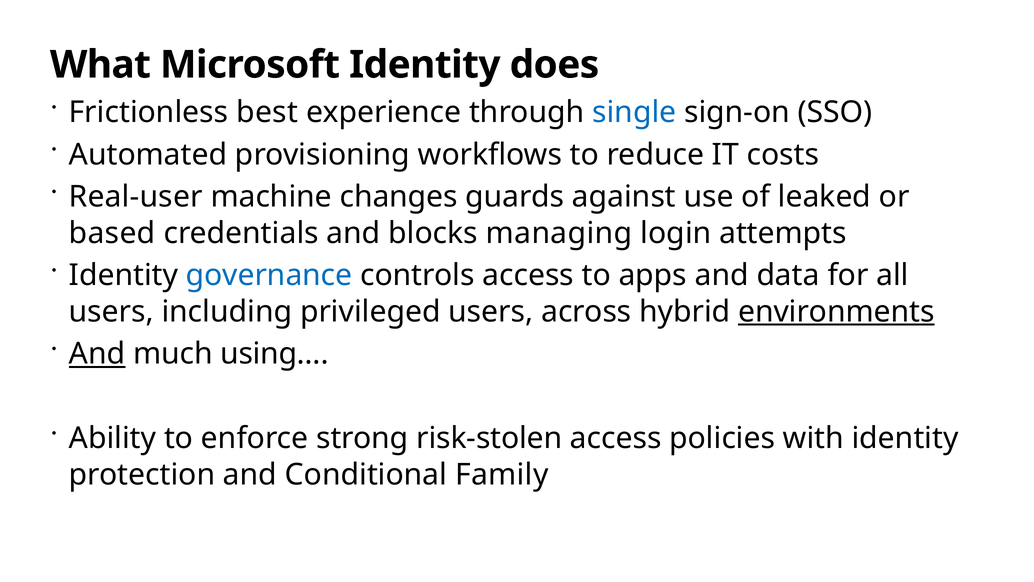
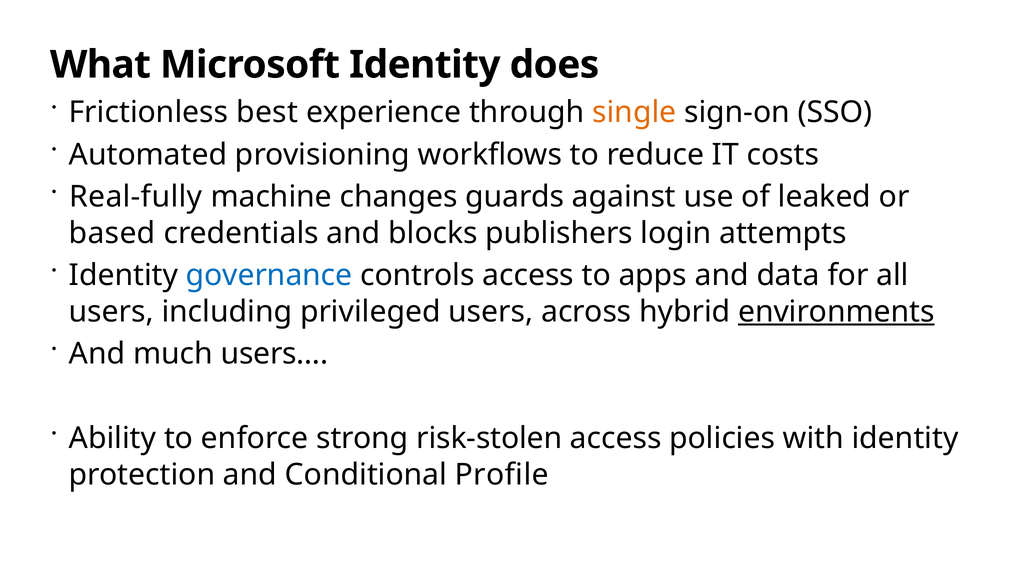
single colour: blue -> orange (634, 112)
Real-user: Real-user -> Real-fully (136, 197)
managing: managing -> publishers (559, 233)
And underline: present -> none (97, 354)
using…: using… -> users… (274, 354)
Family: Family -> Profile (502, 474)
